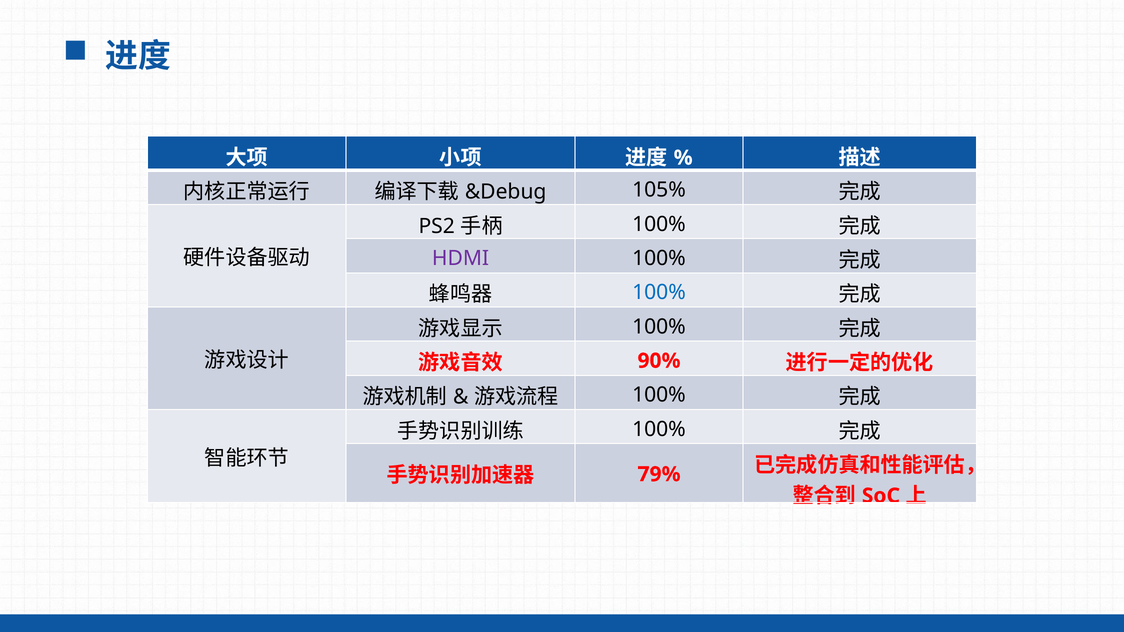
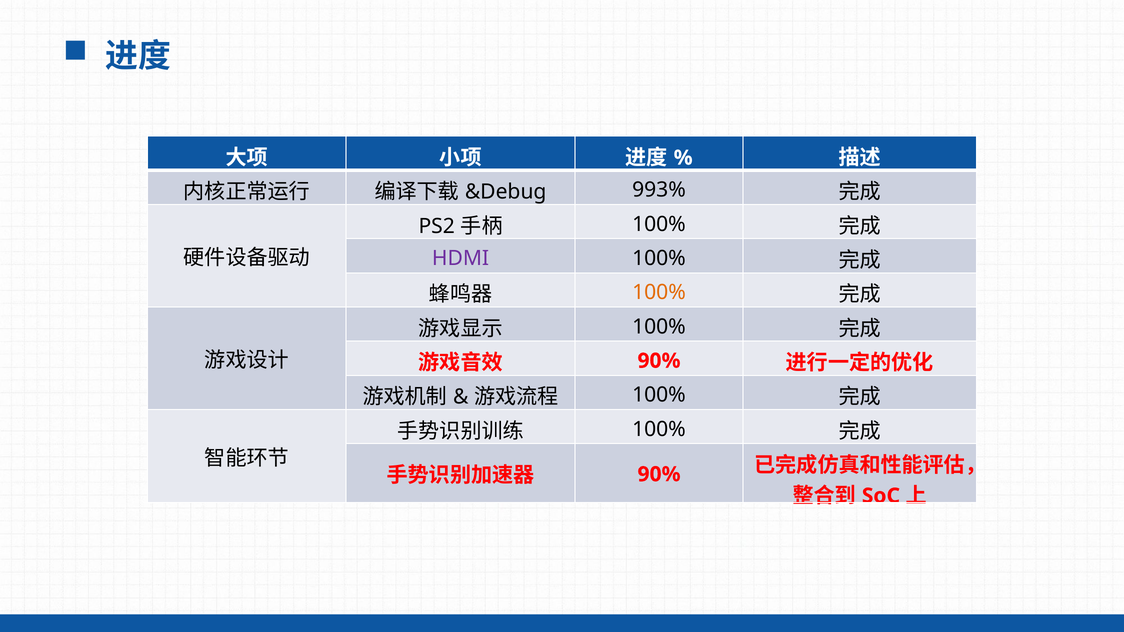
105%: 105% -> 993% (659, 190)
100% colour: blue -> orange (659, 293)
79%: 79% -> 90% (659, 474)
